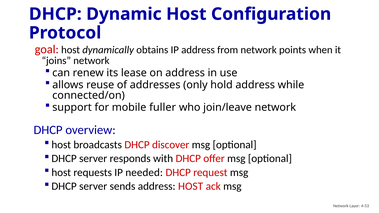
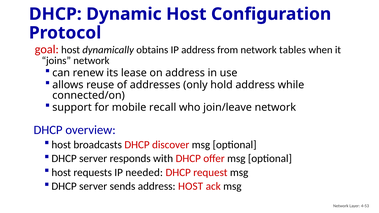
points: points -> tables (293, 50)
fuller: fuller -> recall (163, 107)
